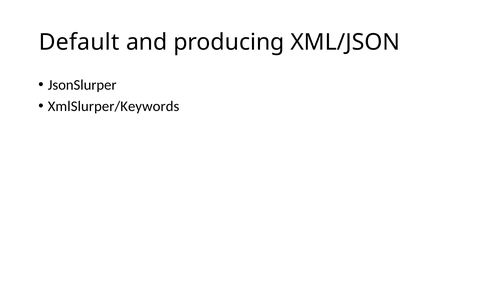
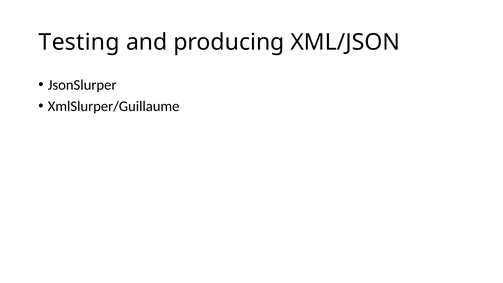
Default: Default -> Testing (79, 42)
XmlSlurper/Keywords: XmlSlurper/Keywords -> XmlSlurper/Guillaume (114, 106)
